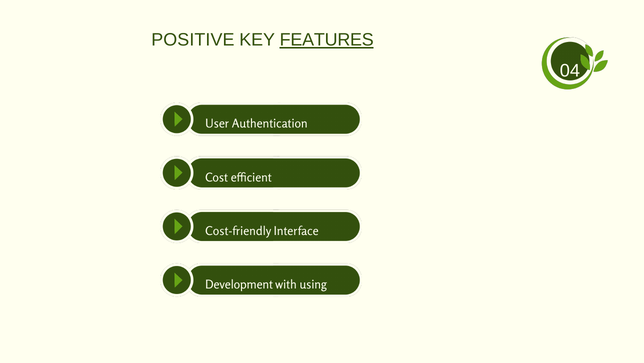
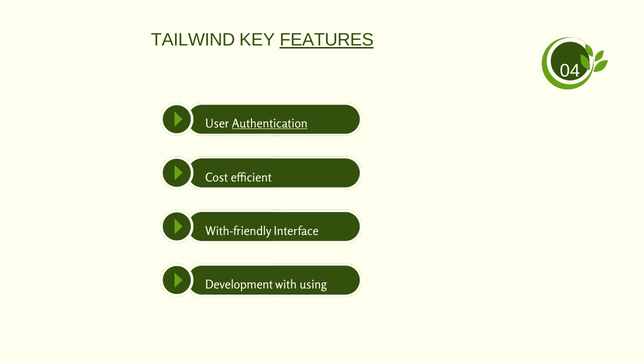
POSITIVE: POSITIVE -> TAILWIND (193, 40)
Authentication underline: none -> present (270, 123)
Cost-friendly: Cost-friendly -> With-friendly (238, 231)
